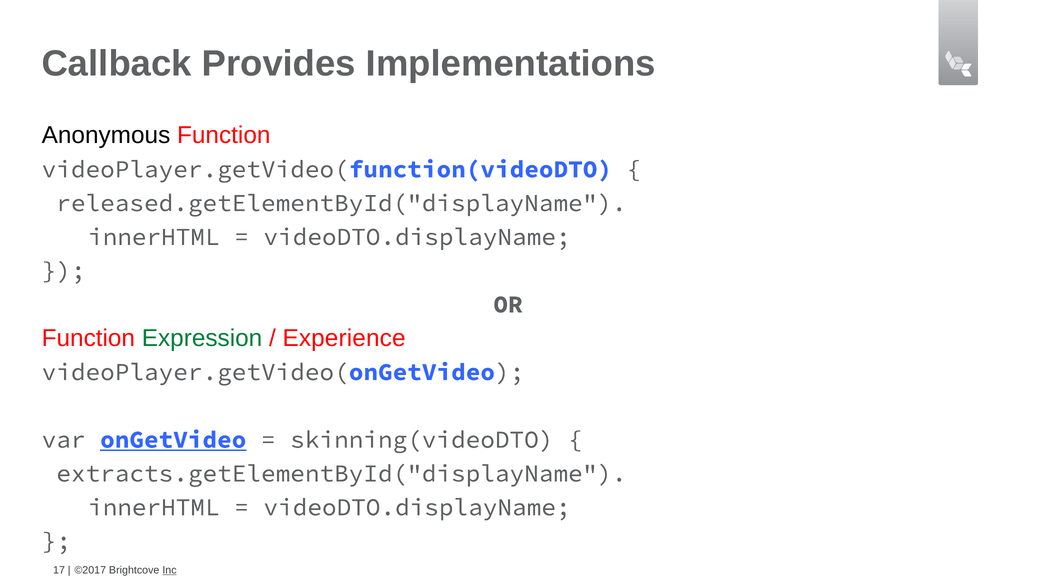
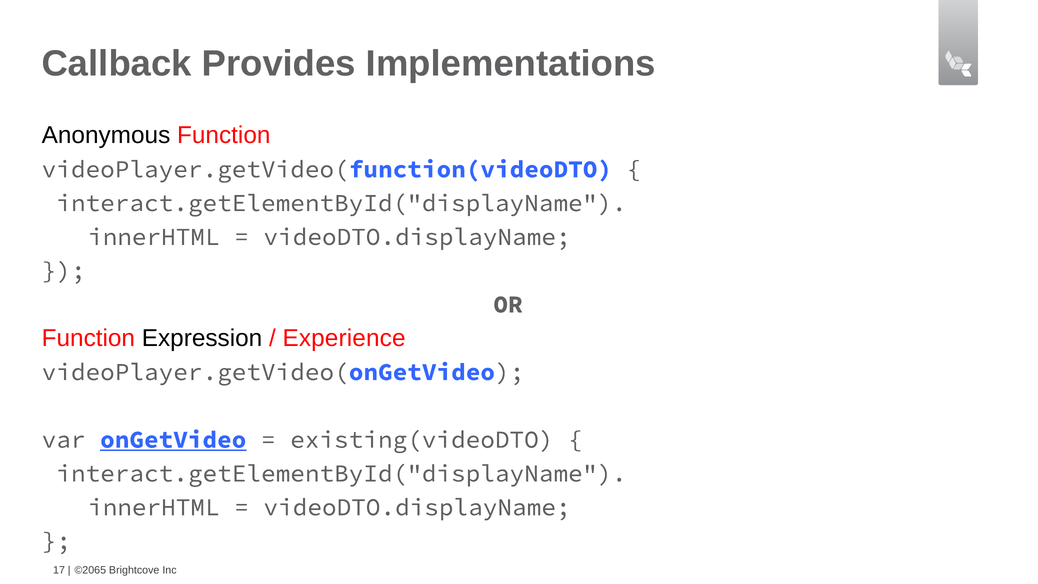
released.getElementById("displayName: released.getElementById("displayName -> interact.getElementById("displayName (341, 203)
Expression colour: green -> black (202, 338)
skinning(videoDTO: skinning(videoDTO -> existing(videoDTO (422, 440)
extracts.getElementById("displayName: extracts.getElementById("displayName -> interact.getElementById("displayName (341, 473)
©2017: ©2017 -> ©2065 (90, 570)
Inc underline: present -> none (169, 570)
